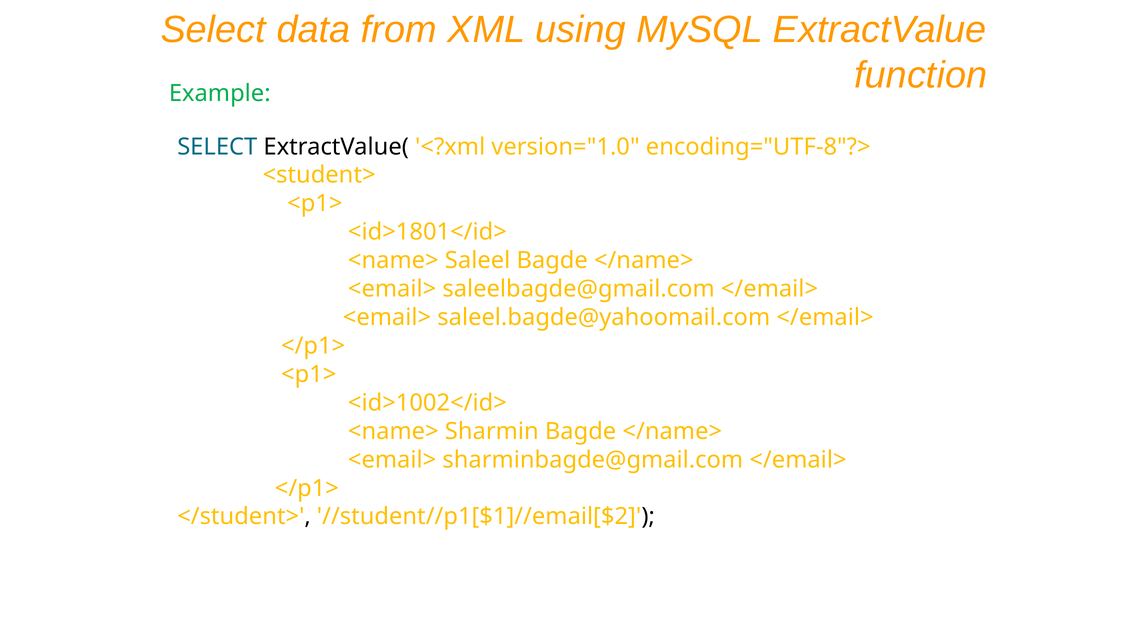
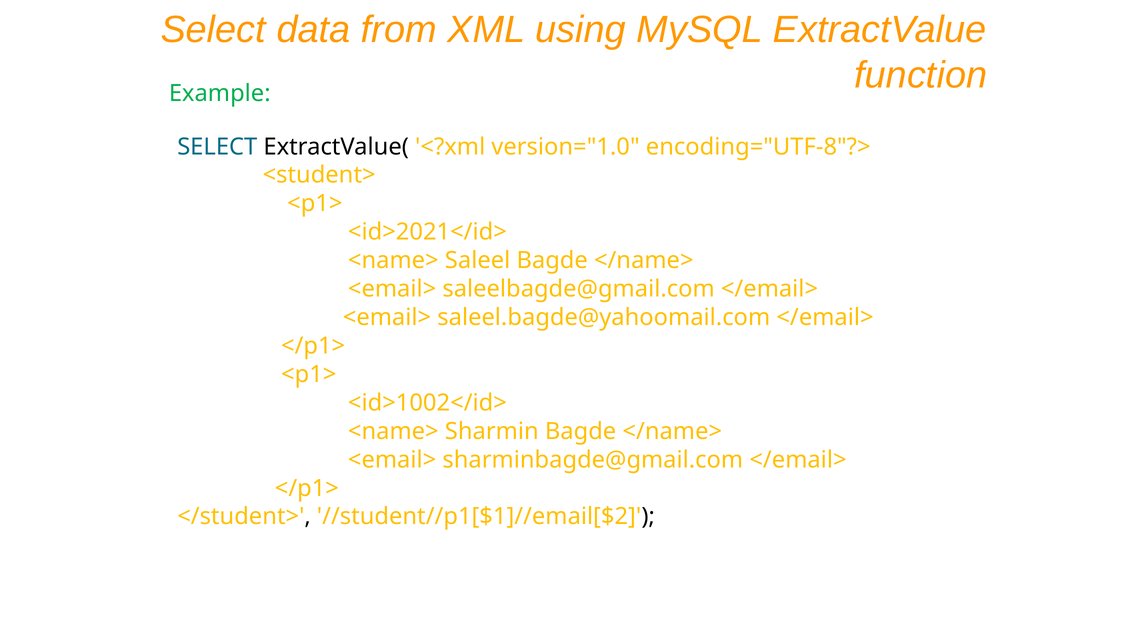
<id>1801</id>: <id>1801</id> -> <id>2021</id> (427, 232)
